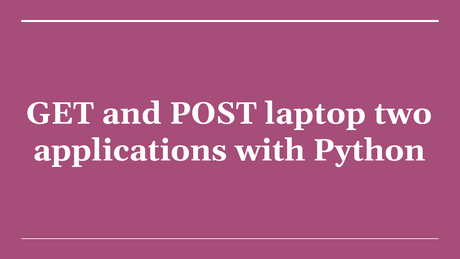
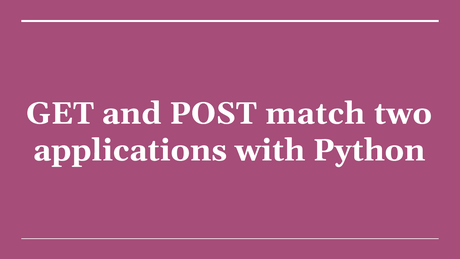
laptop: laptop -> match (315, 113)
